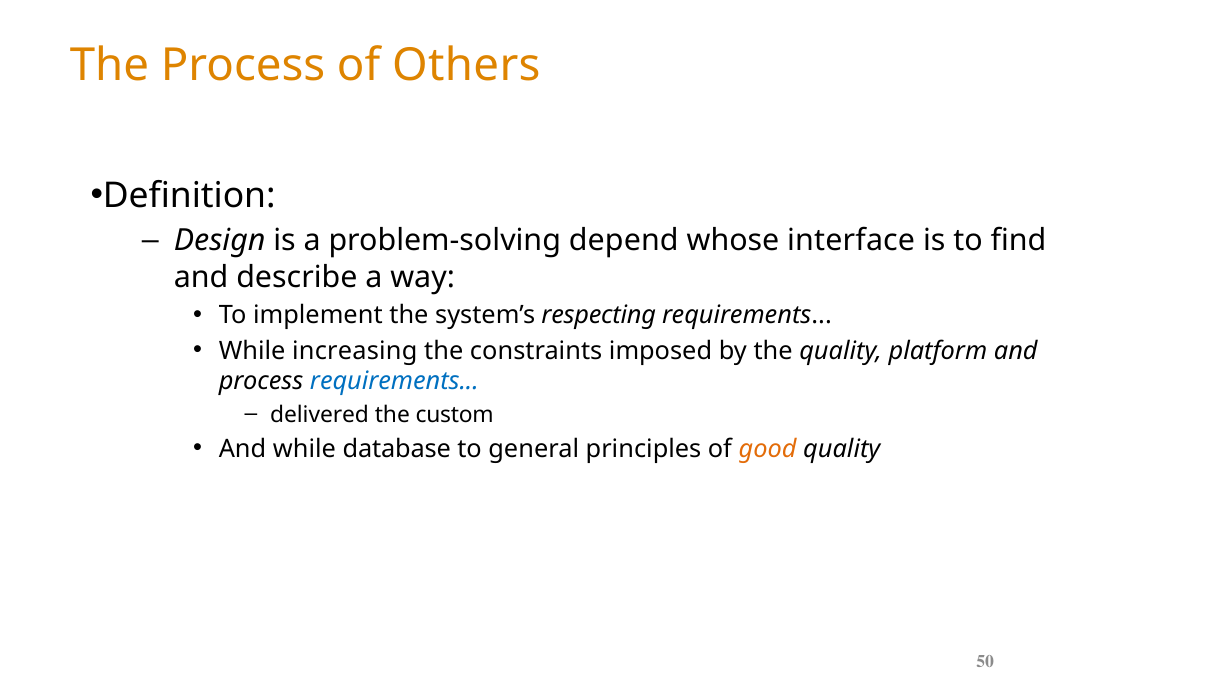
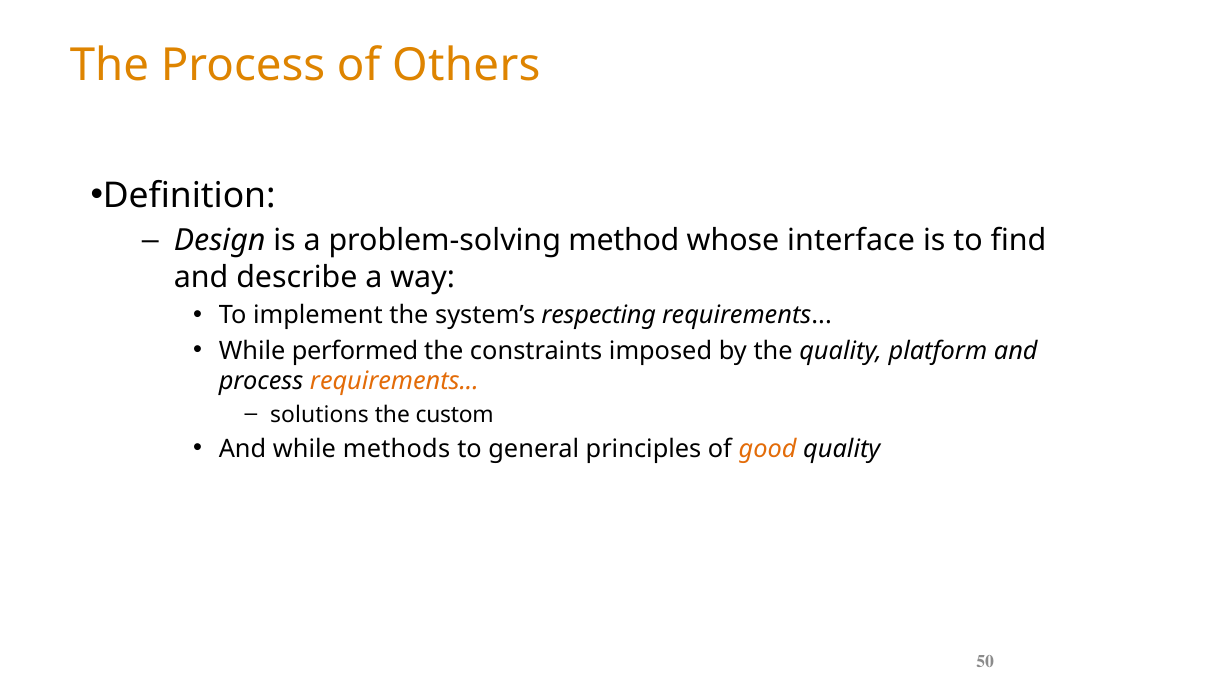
depend: depend -> method (624, 241)
increasing: increasing -> performed (355, 351)
requirements colour: blue -> orange (394, 381)
delivered: delivered -> solutions (319, 415)
database: database -> methods (397, 449)
